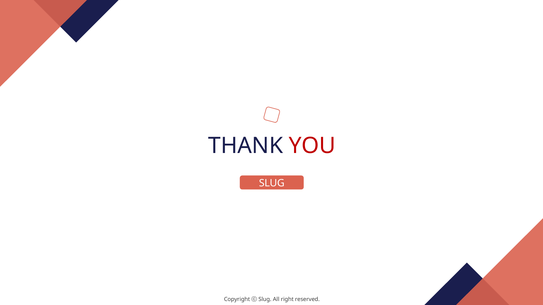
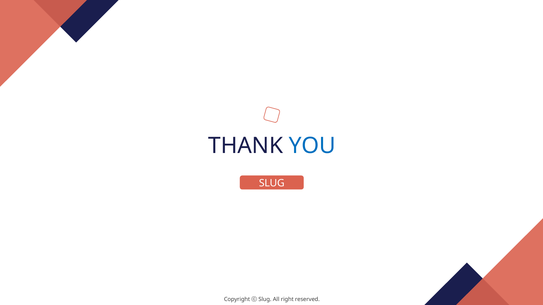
YOU colour: red -> blue (312, 146)
